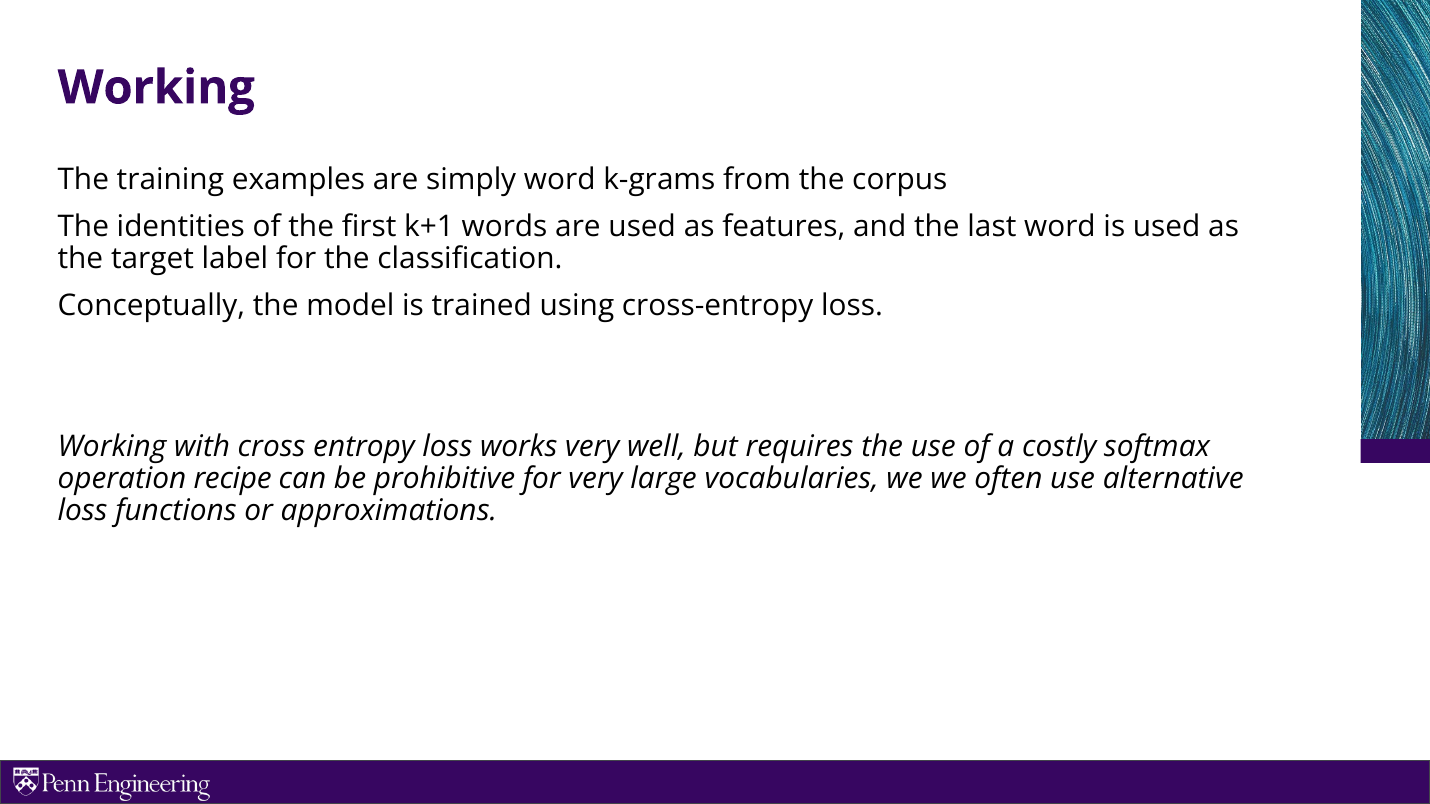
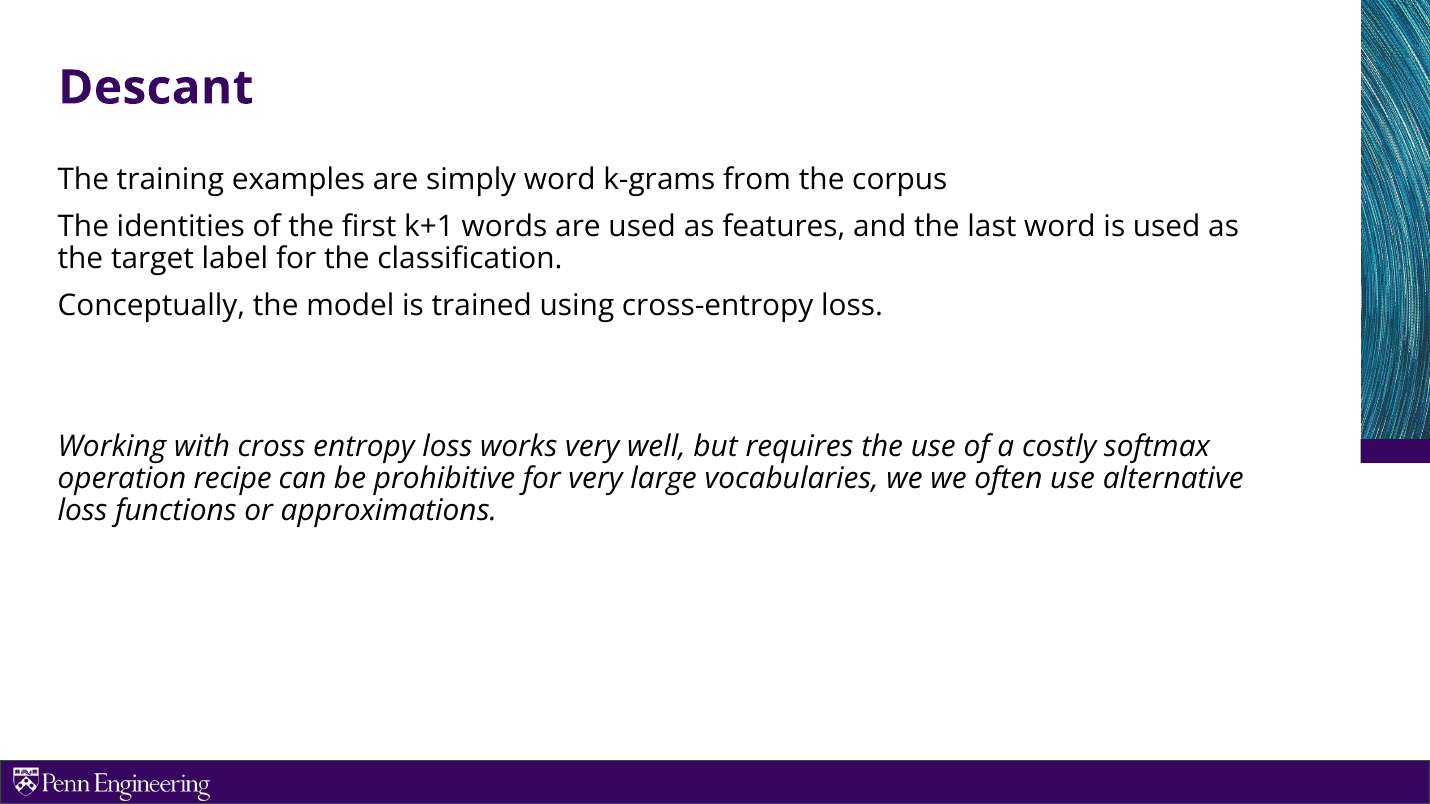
Working: Working -> Descant (156, 88)
